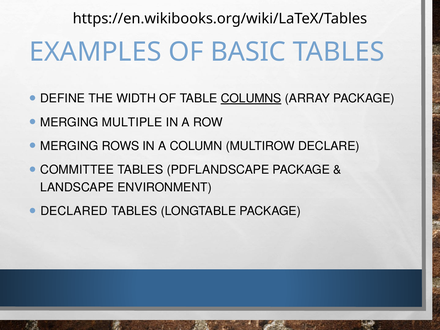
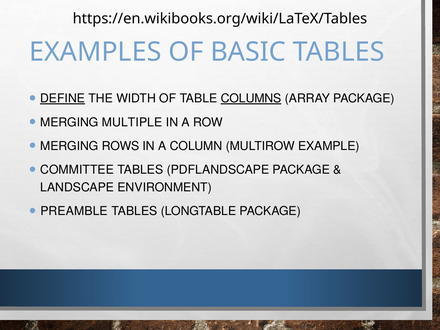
DEFINE underline: none -> present (63, 99)
DECLARE: DECLARE -> EXAMPLE (329, 146)
DECLARED: DECLARED -> PREAMBLE (74, 211)
